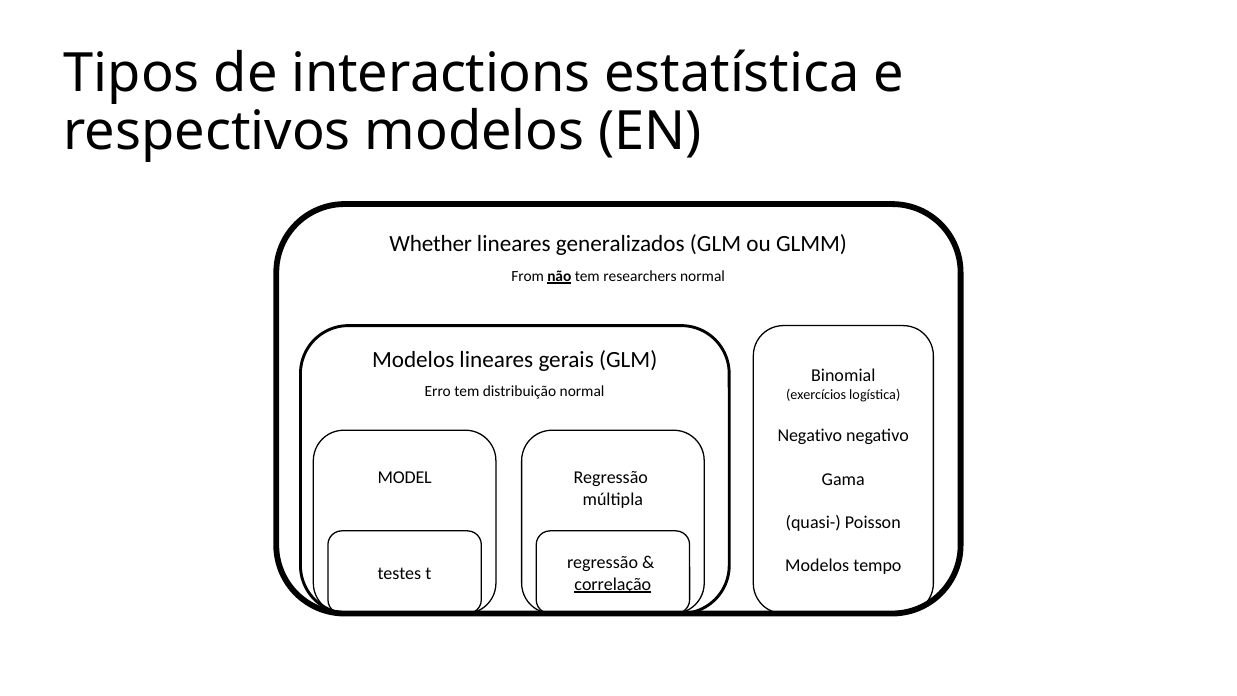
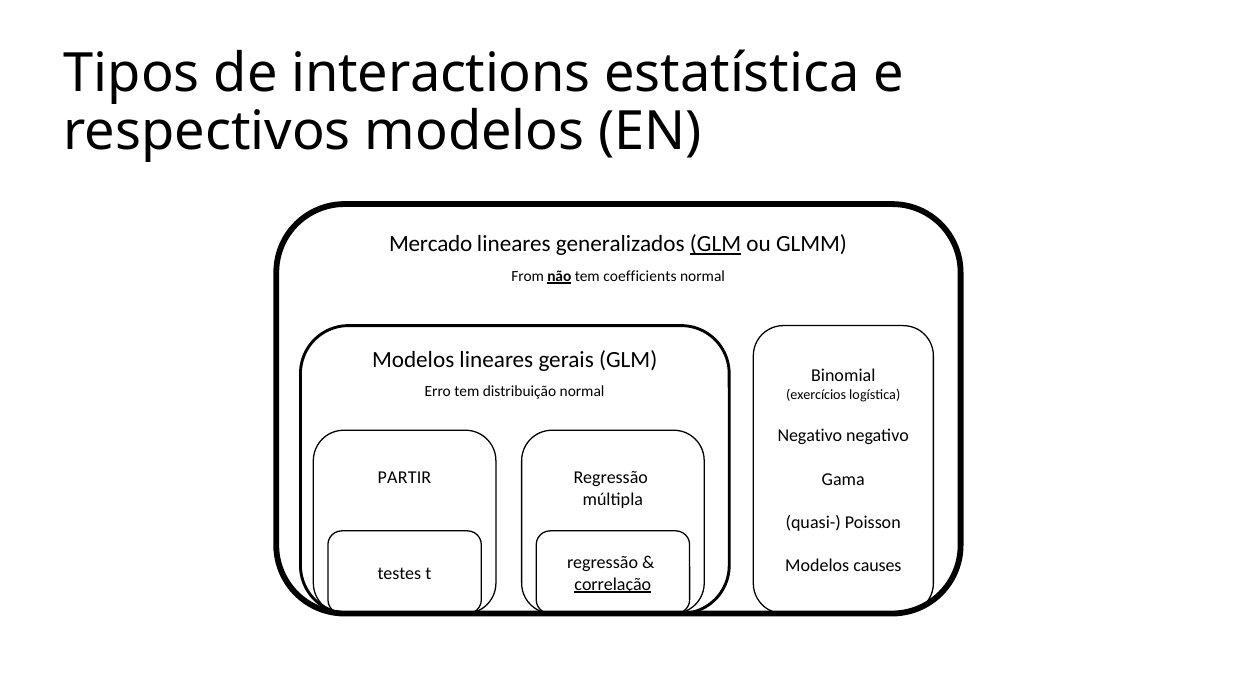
Whether: Whether -> Mercado (431, 244)
GLM underline: none -> present (716, 244)
researchers: researchers -> coefficients (640, 276)
MODEL: MODEL -> PARTIR (405, 477)
tempo: tempo -> causes (877, 566)
